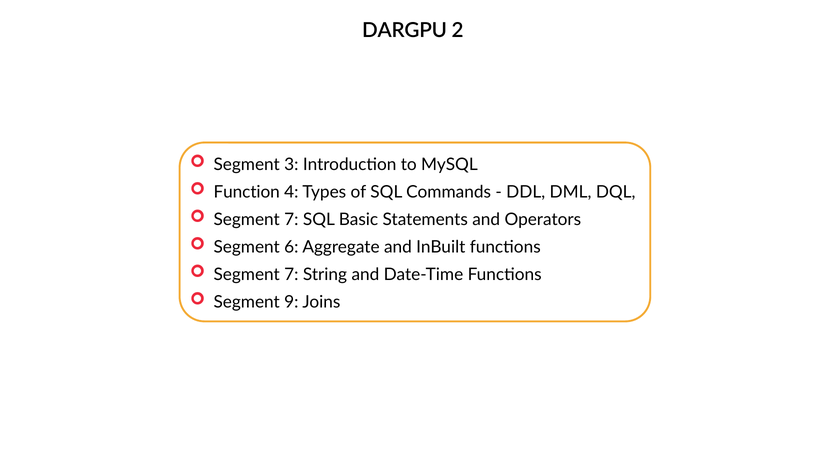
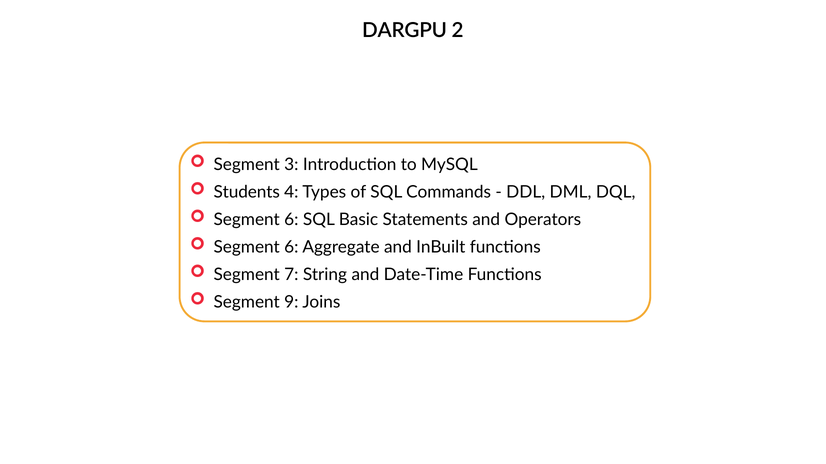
Function: Function -> Students (247, 192)
7: 7 -> 6 (291, 220)
